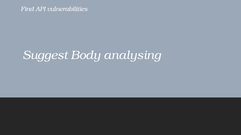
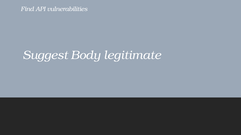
analysing: analysing -> legitimate (132, 55)
